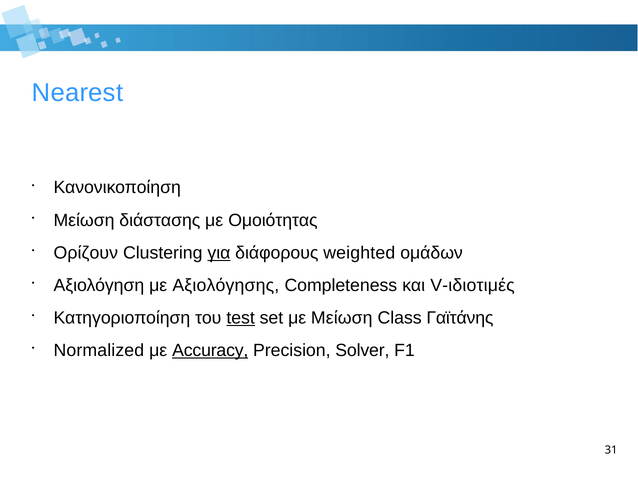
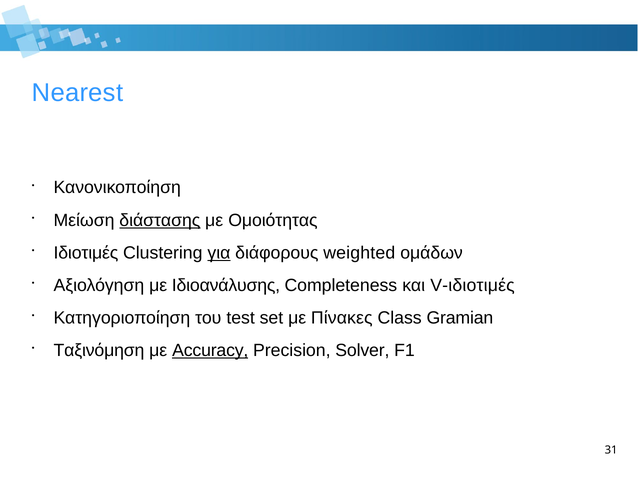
διάστασης underline: none -> present (160, 220)
Ορίζουν: Ορίζουν -> Ιδιοτιμές (86, 253)
Αξιολόγησης: Αξιολόγησης -> Ιδιοανάλυσης (226, 286)
test underline: present -> none (241, 318)
με Μείωση: Μείωση -> Πίνακες (342, 318)
Γαϊτάνης: Γαϊτάνης -> Gramian (460, 318)
Normalized: Normalized -> Ταξινόμηση (99, 351)
